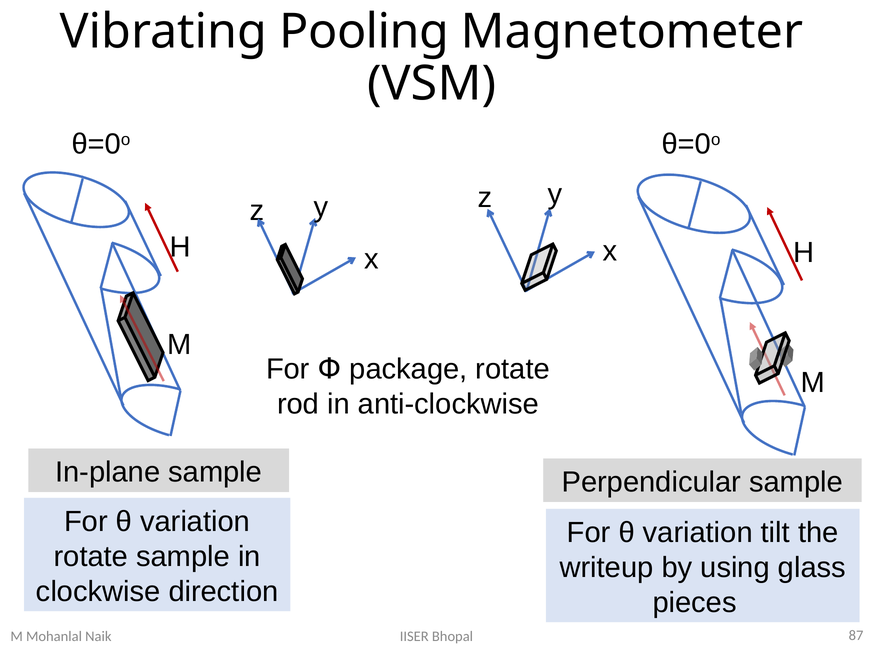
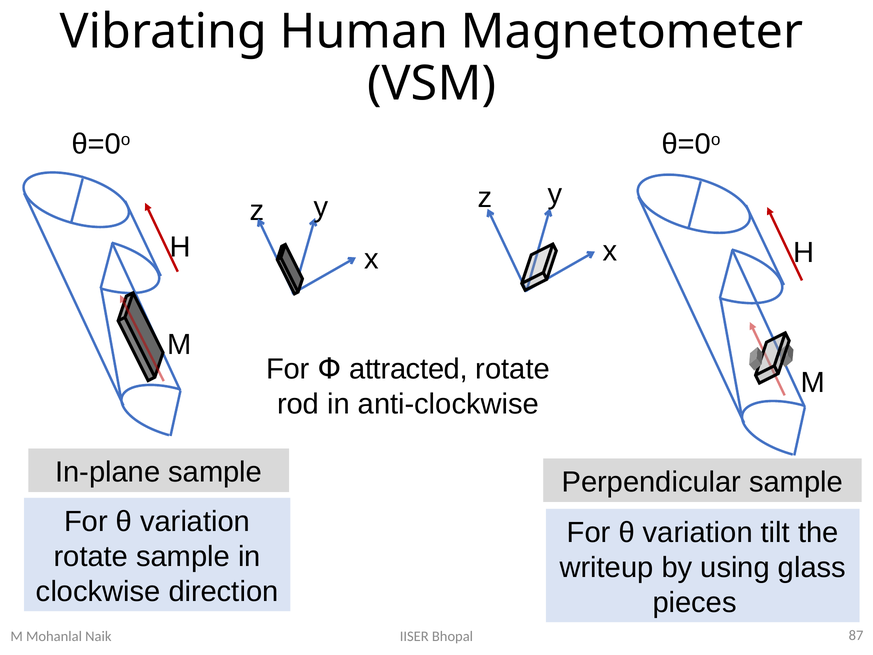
Pooling: Pooling -> Human (364, 32)
package: package -> attracted (409, 369)
